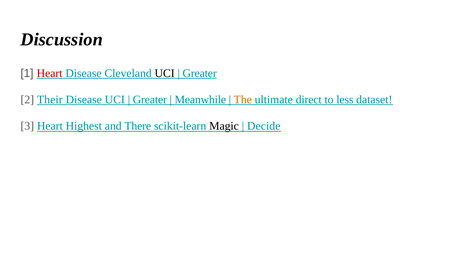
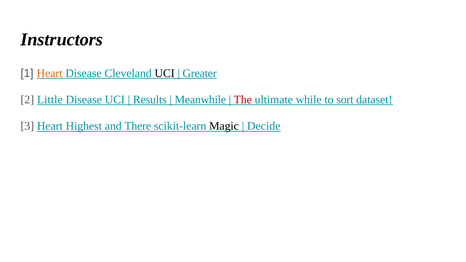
Discussion: Discussion -> Instructors (62, 39)
Heart colour: red -> orange (50, 73)
Their: Their -> Little (50, 100)
Greater: Greater -> Results (150, 100)
The colour: orange -> red (243, 100)
direct: direct -> while (309, 100)
less: less -> sort (345, 100)
